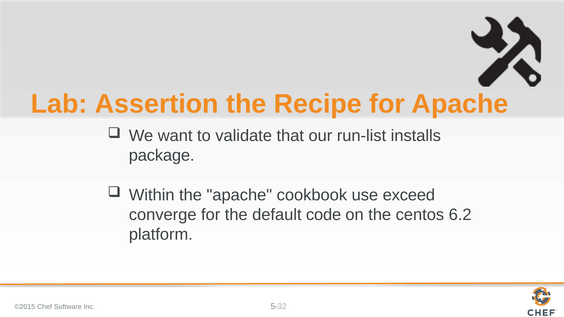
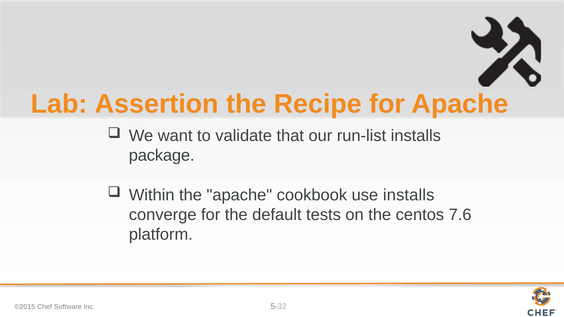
use exceed: exceed -> installs (409, 195)
code: code -> tests (323, 215)
6.2: 6.2 -> 7.6 (460, 215)
